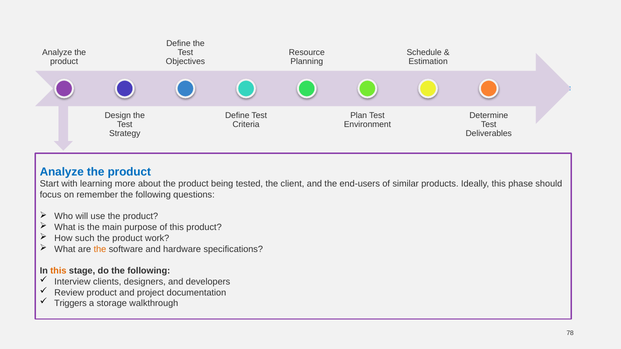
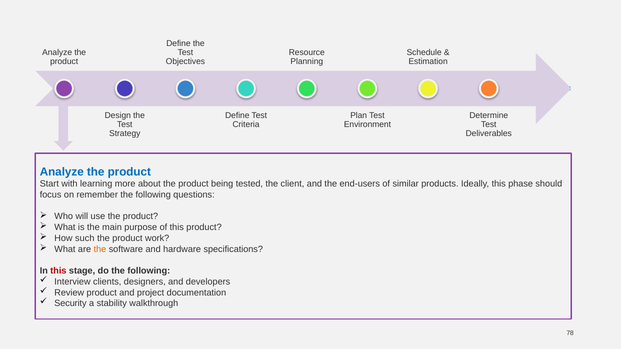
this colour: orange -> red (58, 271)
Triggers: Triggers -> Security (70, 304)
storage: storage -> stability (112, 304)
